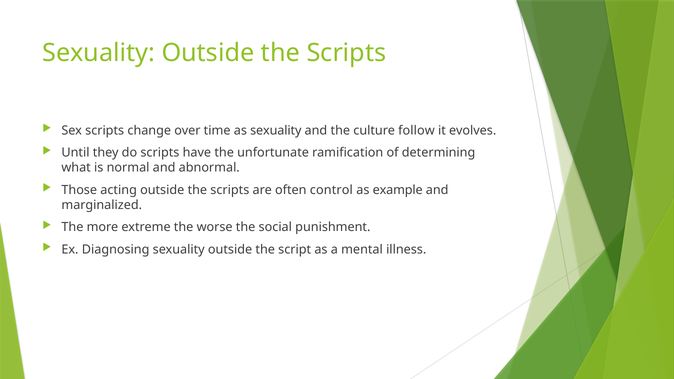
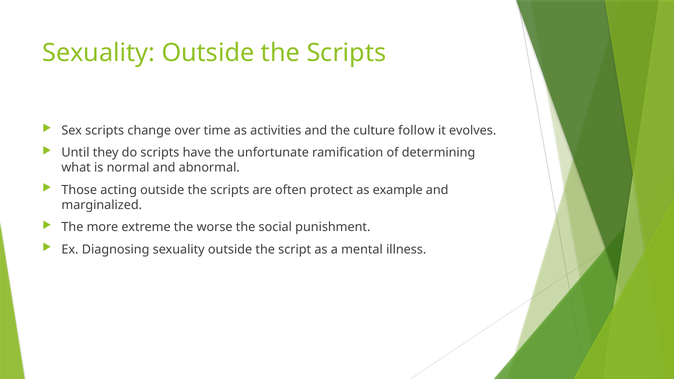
as sexuality: sexuality -> activities (276, 130)
control: control -> protect (331, 190)
